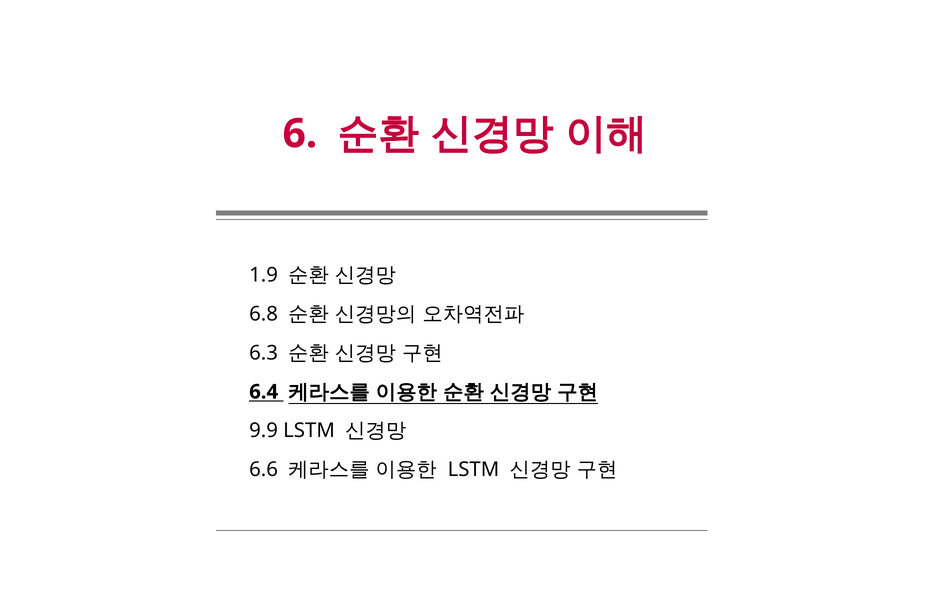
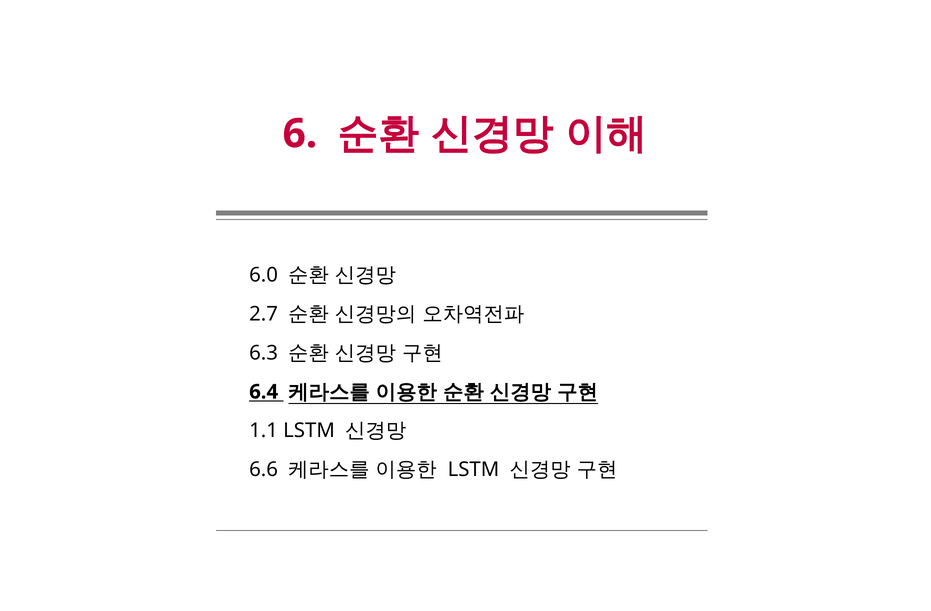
1.9: 1.9 -> 6.0 (264, 275)
6.8: 6.8 -> 2.7 (264, 314)
9.9: 9.9 -> 1.1 (264, 431)
